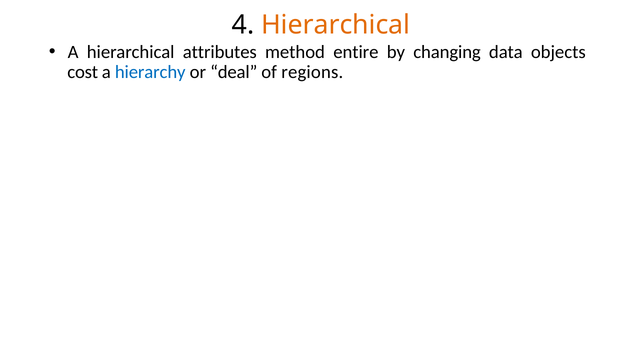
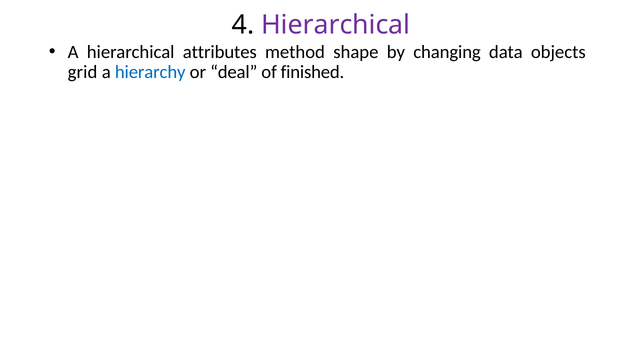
Hierarchical colour: orange -> purple (336, 25)
entire: entire -> shape (356, 52)
cost: cost -> grid (83, 72)
regions: regions -> finished (312, 72)
